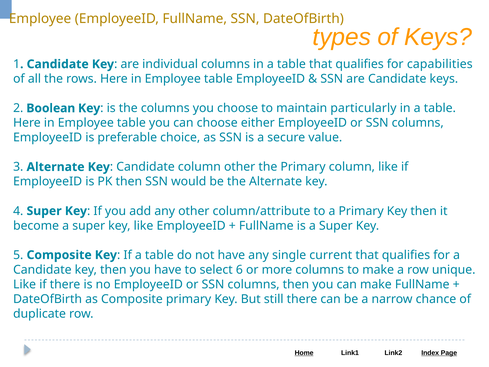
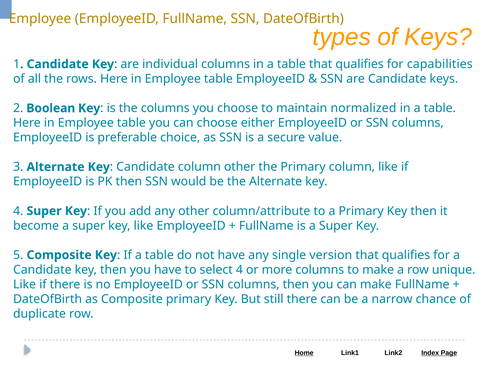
particularly: particularly -> normalized (363, 108)
current: current -> version (331, 255)
select 6: 6 -> 4 (239, 270)
